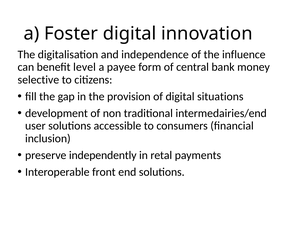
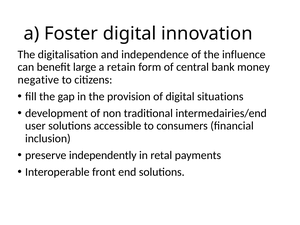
level: level -> large (85, 67)
payee: payee -> retain (121, 67)
selective: selective -> negative (38, 80)
